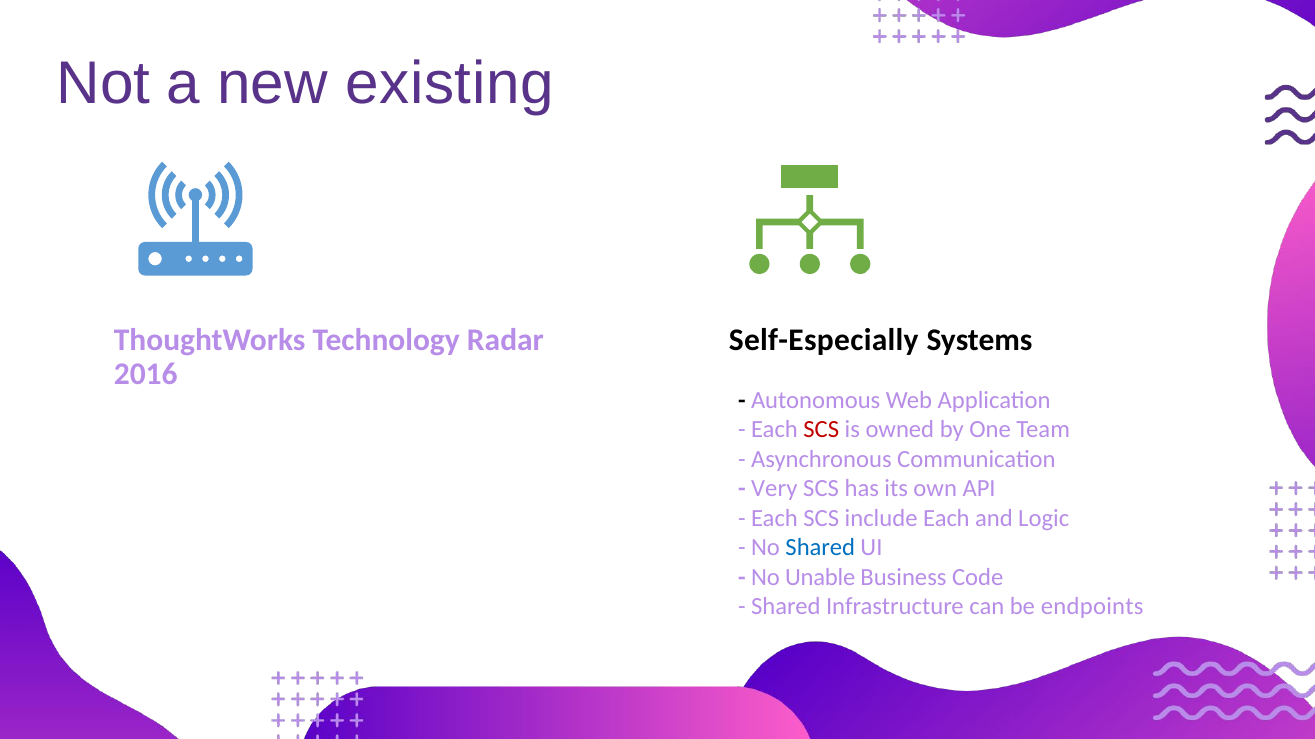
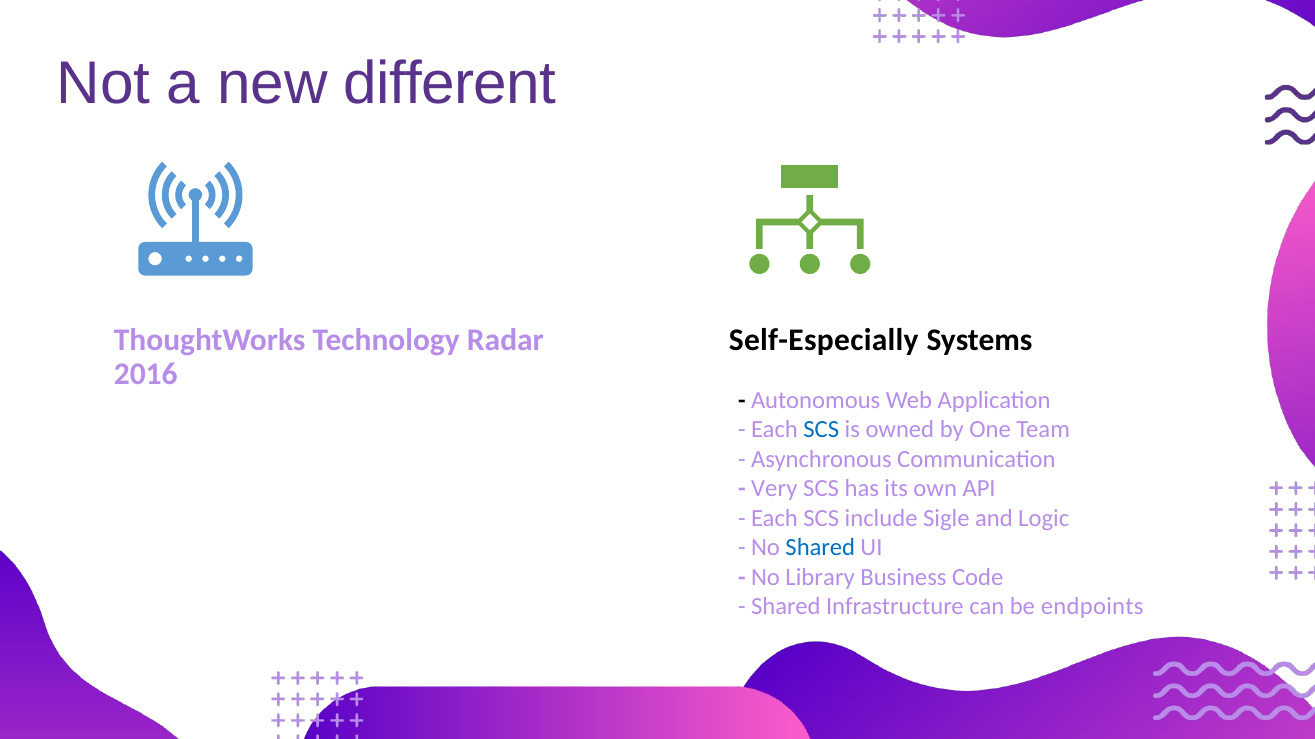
existing: existing -> different (450, 84)
SCS colour: red -> blue (821, 430)
include Each: Each -> Sigle (946, 519)
Unable: Unable -> Library (820, 578)
